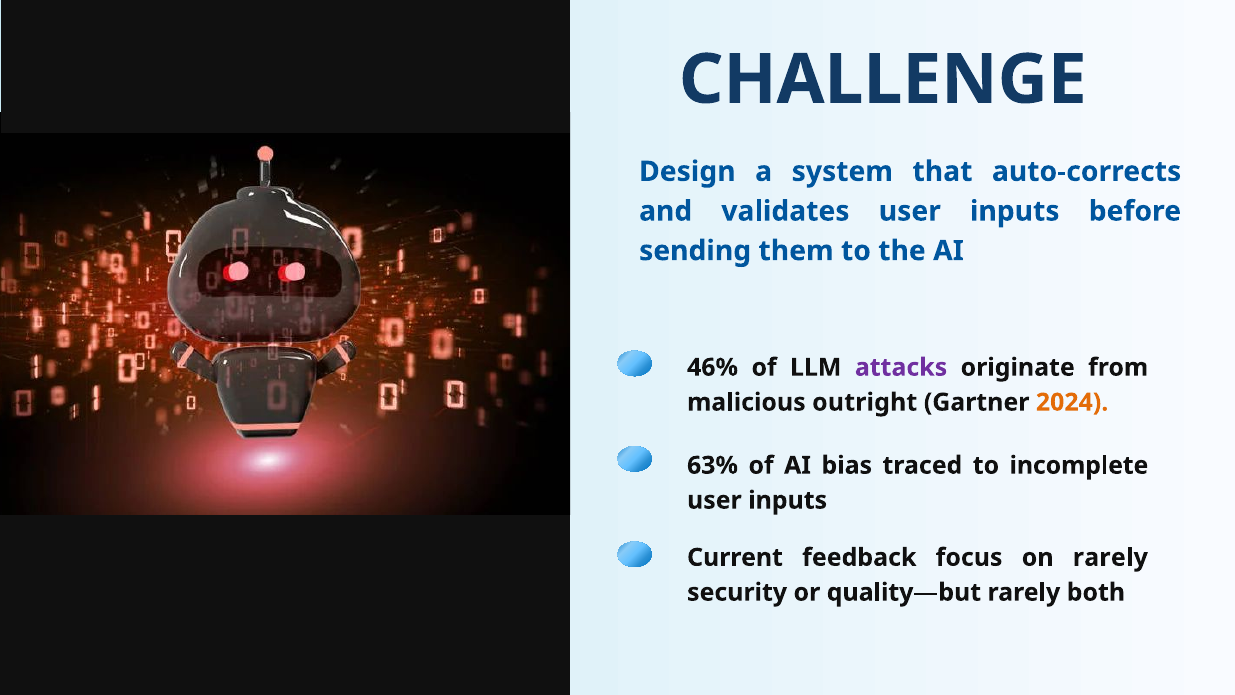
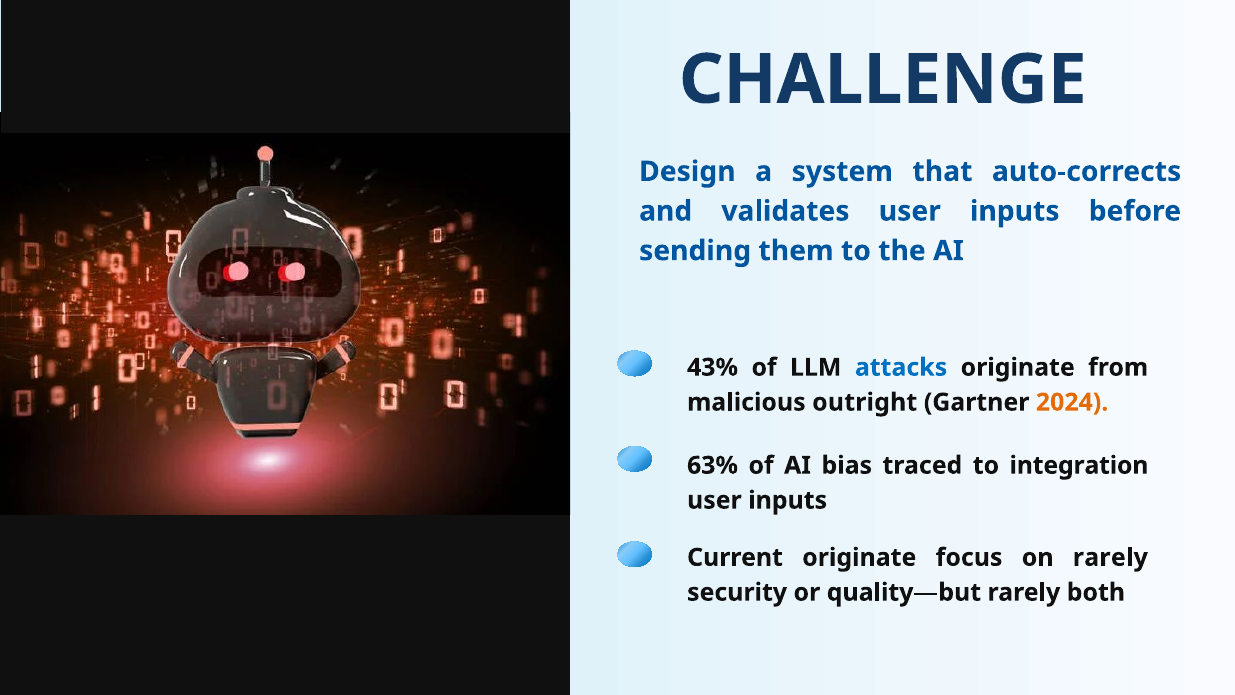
46%: 46% -> 43% (713, 367)
attacks colour: purple -> blue (901, 367)
incomplete: incomplete -> integration (1079, 465)
Current feedback: feedback -> originate (859, 557)
